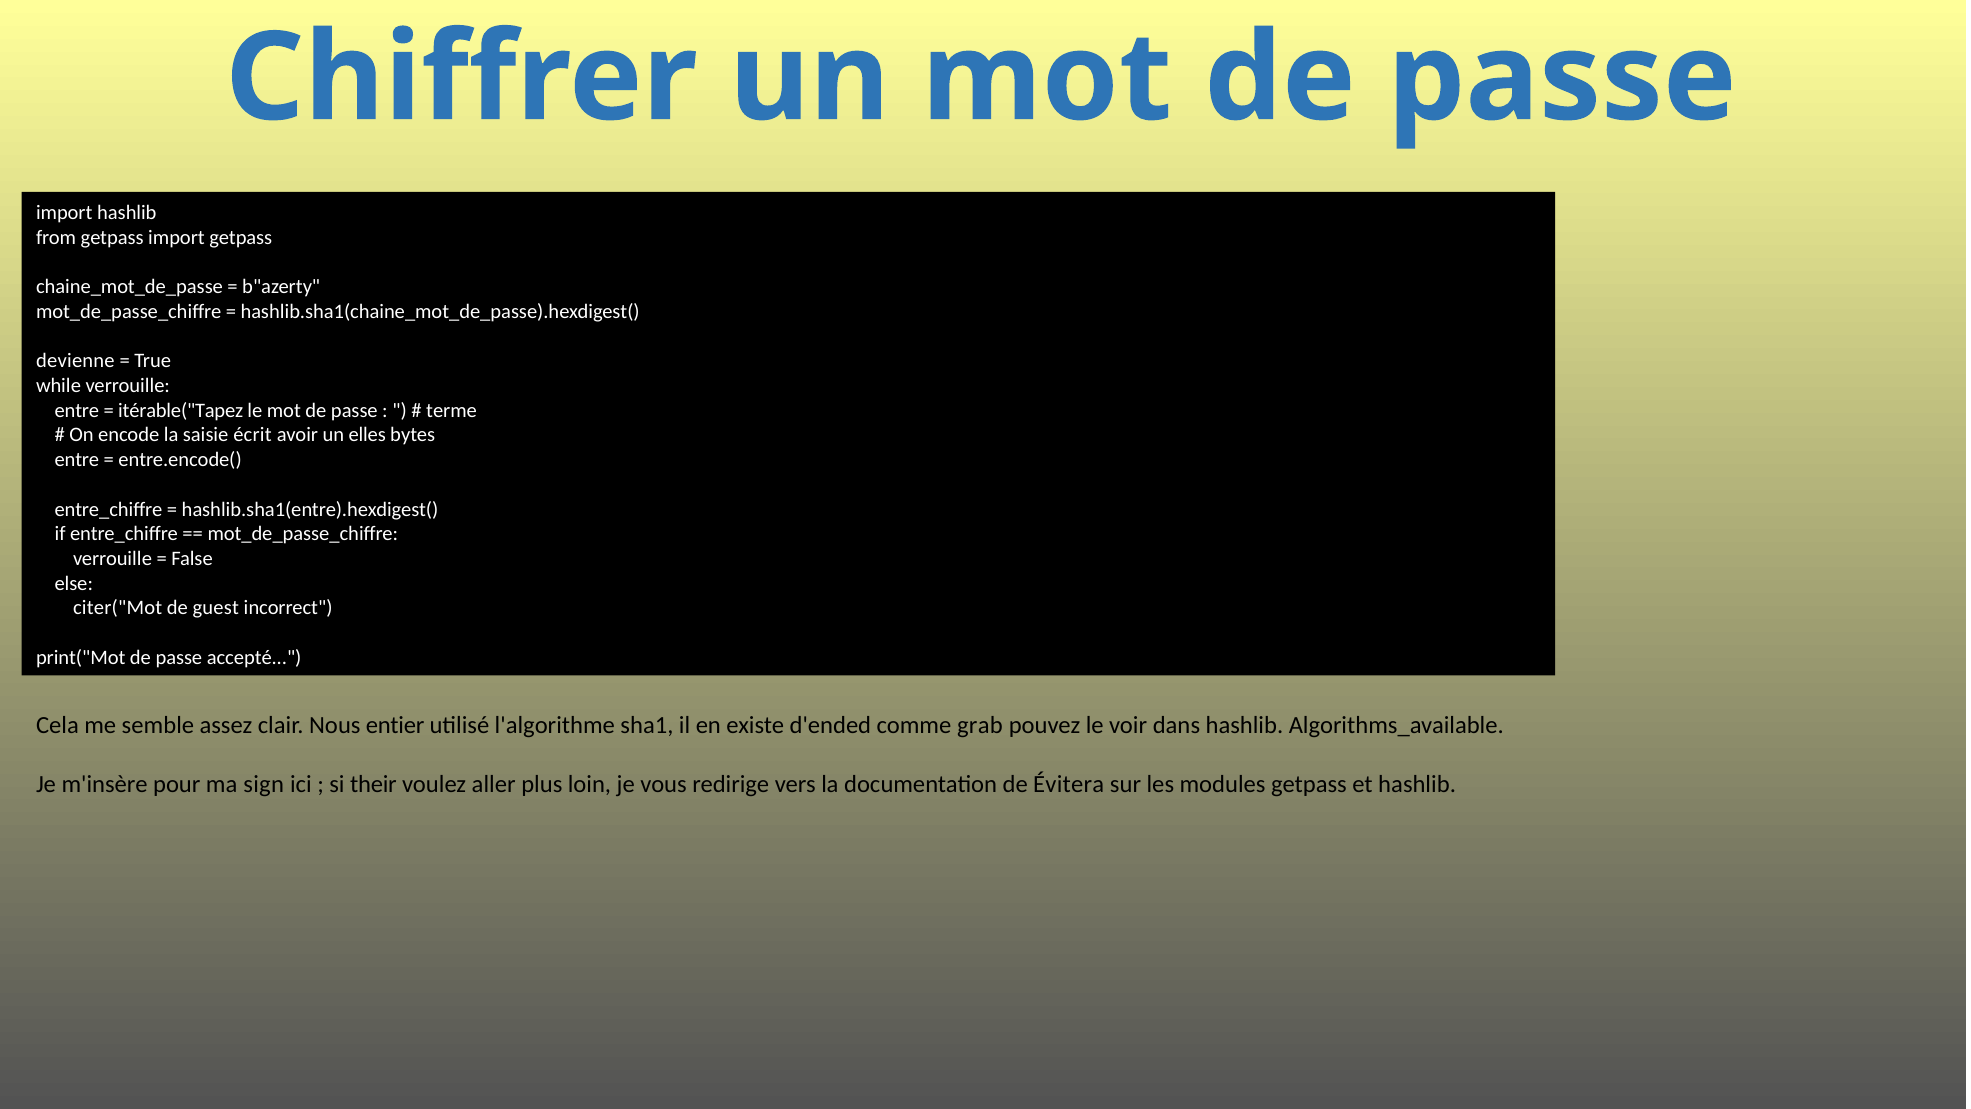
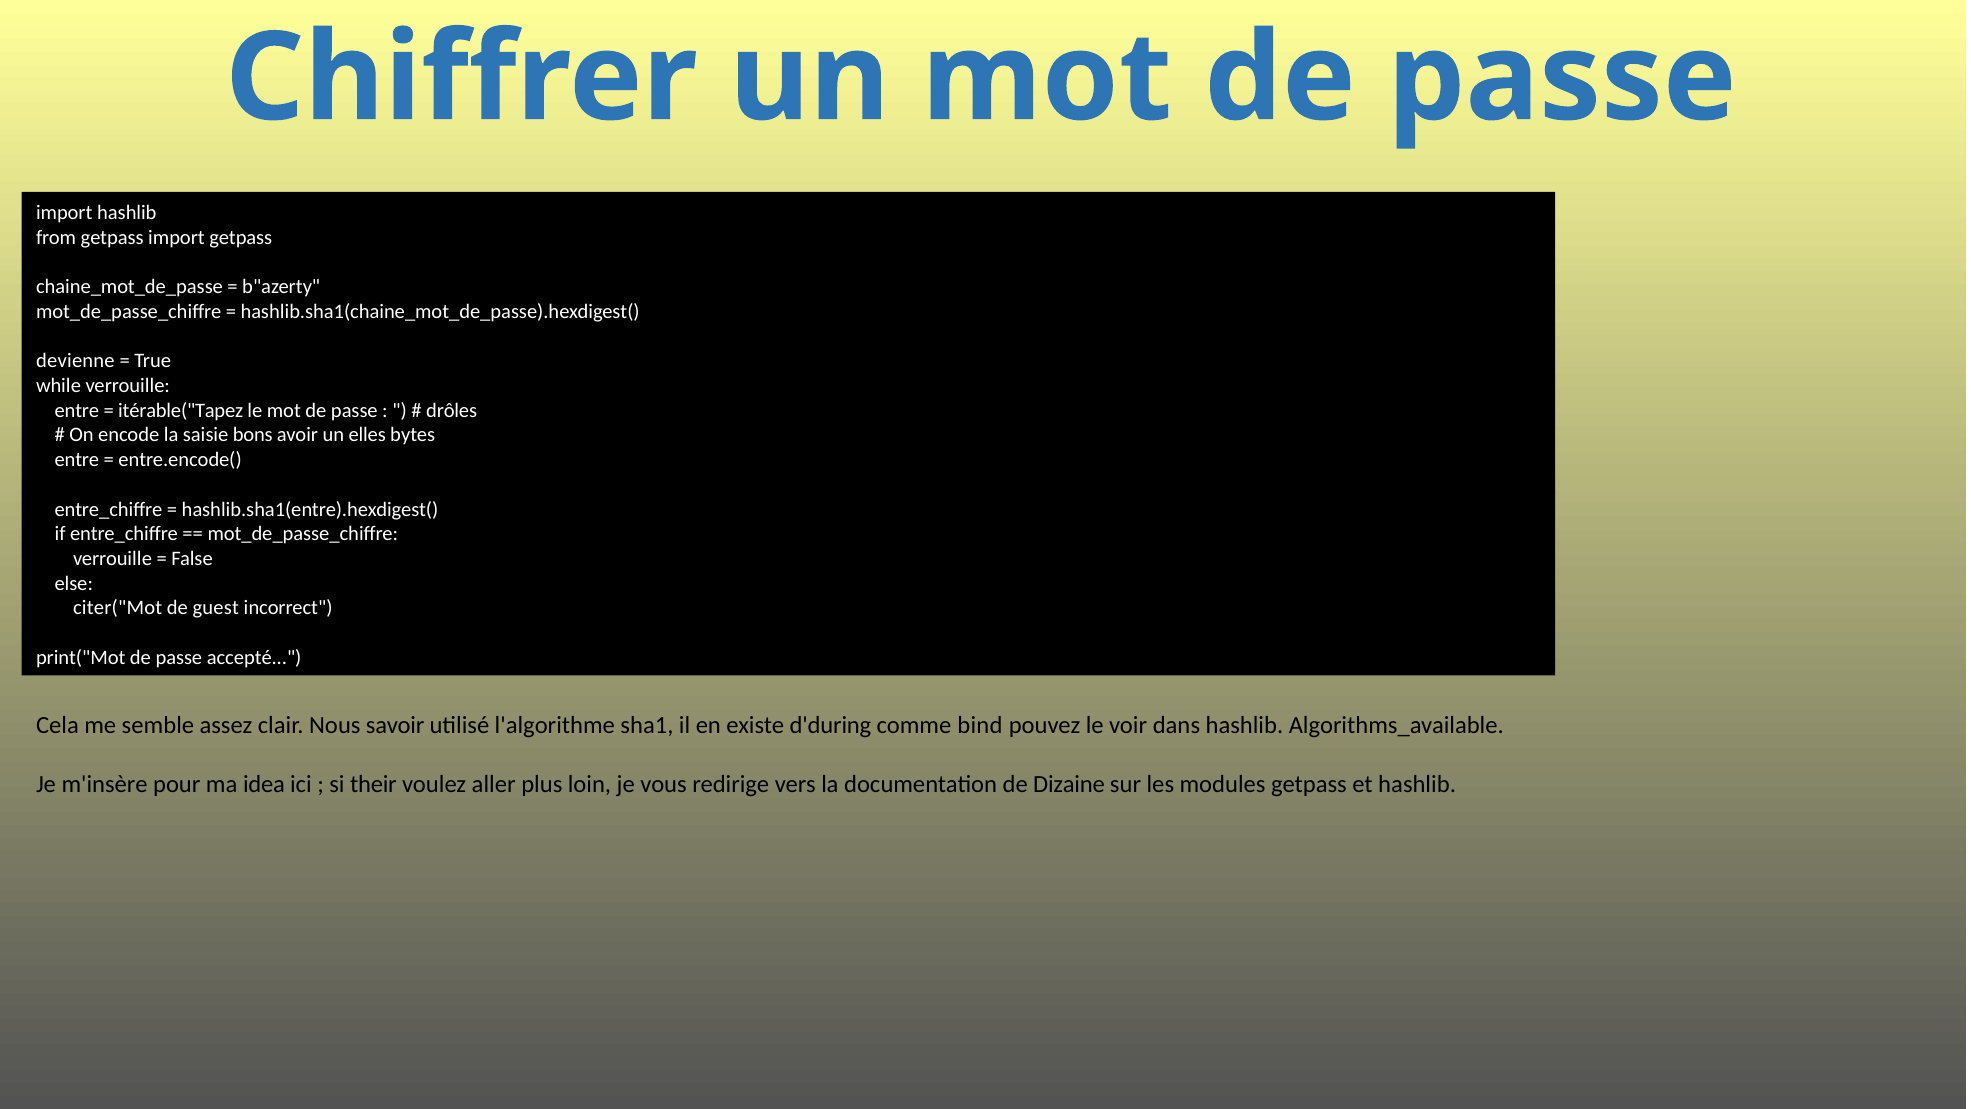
terme: terme -> drôles (452, 410)
écrit: écrit -> bons (253, 435)
entier: entier -> savoir (395, 725)
d'ended: d'ended -> d'during (830, 725)
grab: grab -> bind (980, 725)
sign: sign -> idea (264, 784)
Évitera: Évitera -> Dizaine (1069, 784)
